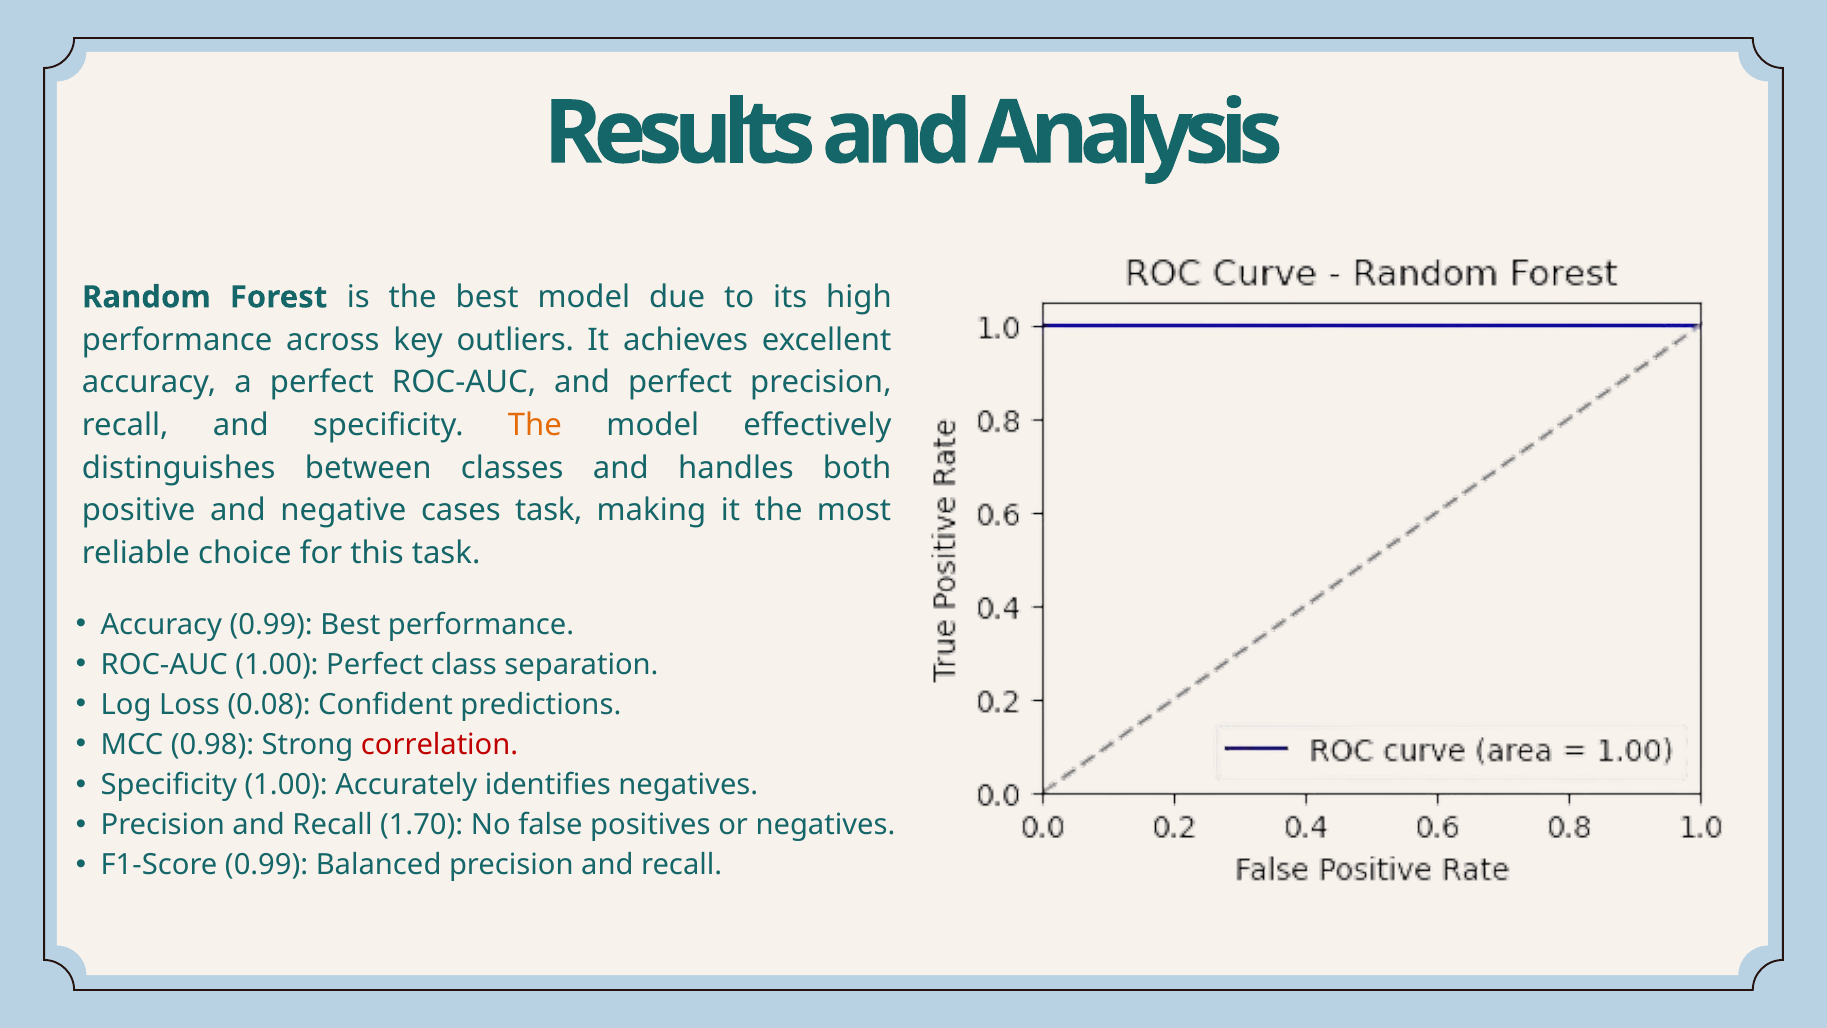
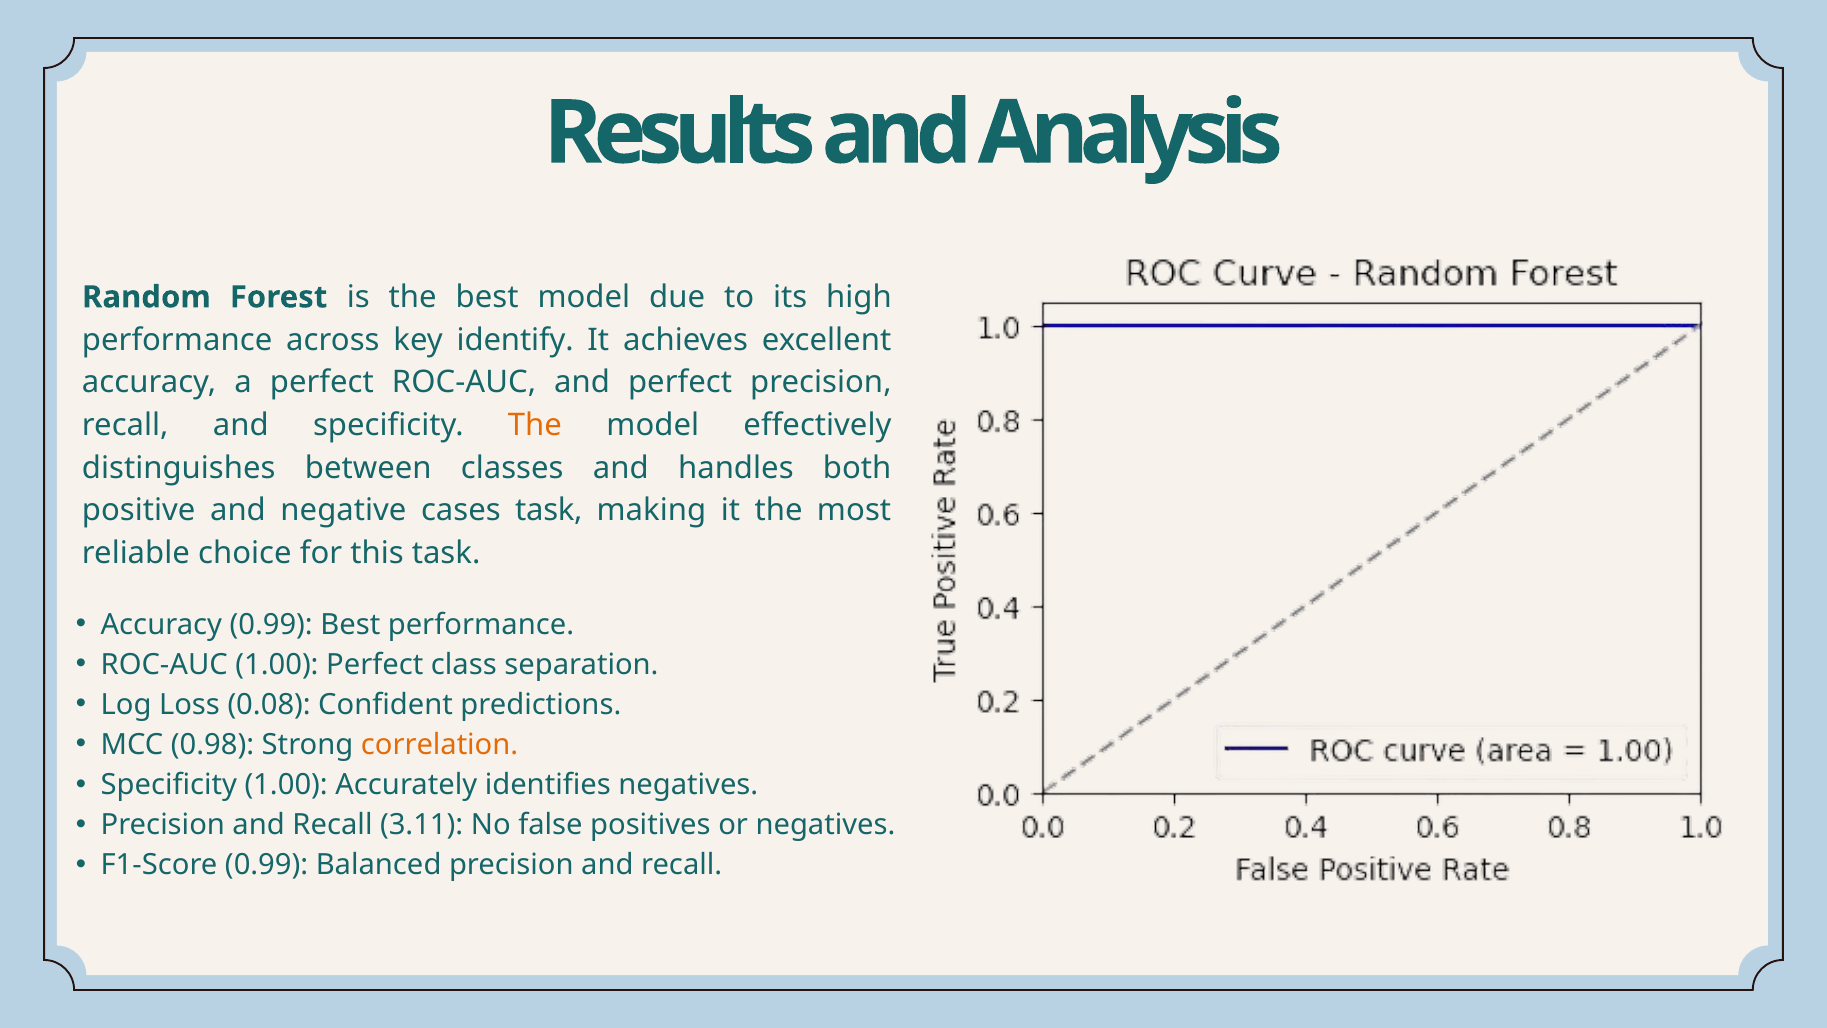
outliers: outliers -> identify (515, 340)
correlation colour: red -> orange (440, 745)
1.70: 1.70 -> 3.11 (422, 825)
